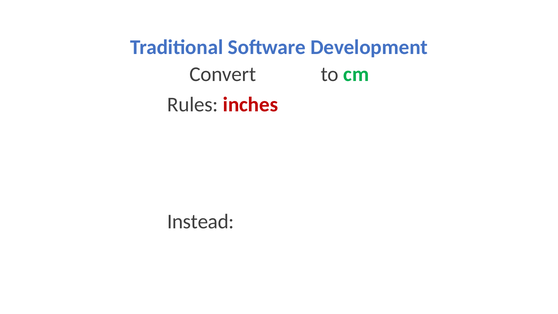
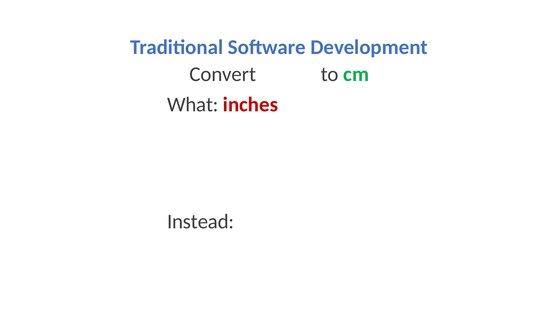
Rules: Rules -> What (193, 104)
